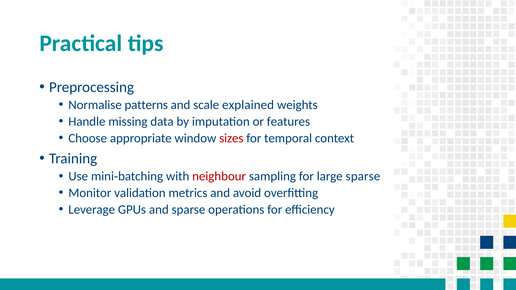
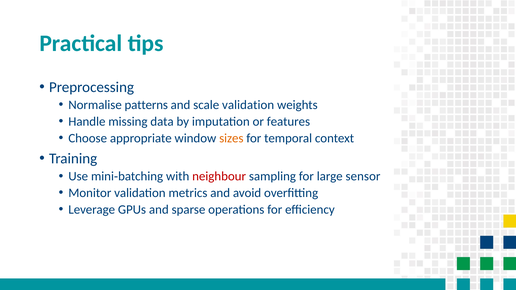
scale explained: explained -> validation (248, 105)
sizes colour: red -> orange (231, 138)
large sparse: sparse -> sensor (363, 176)
